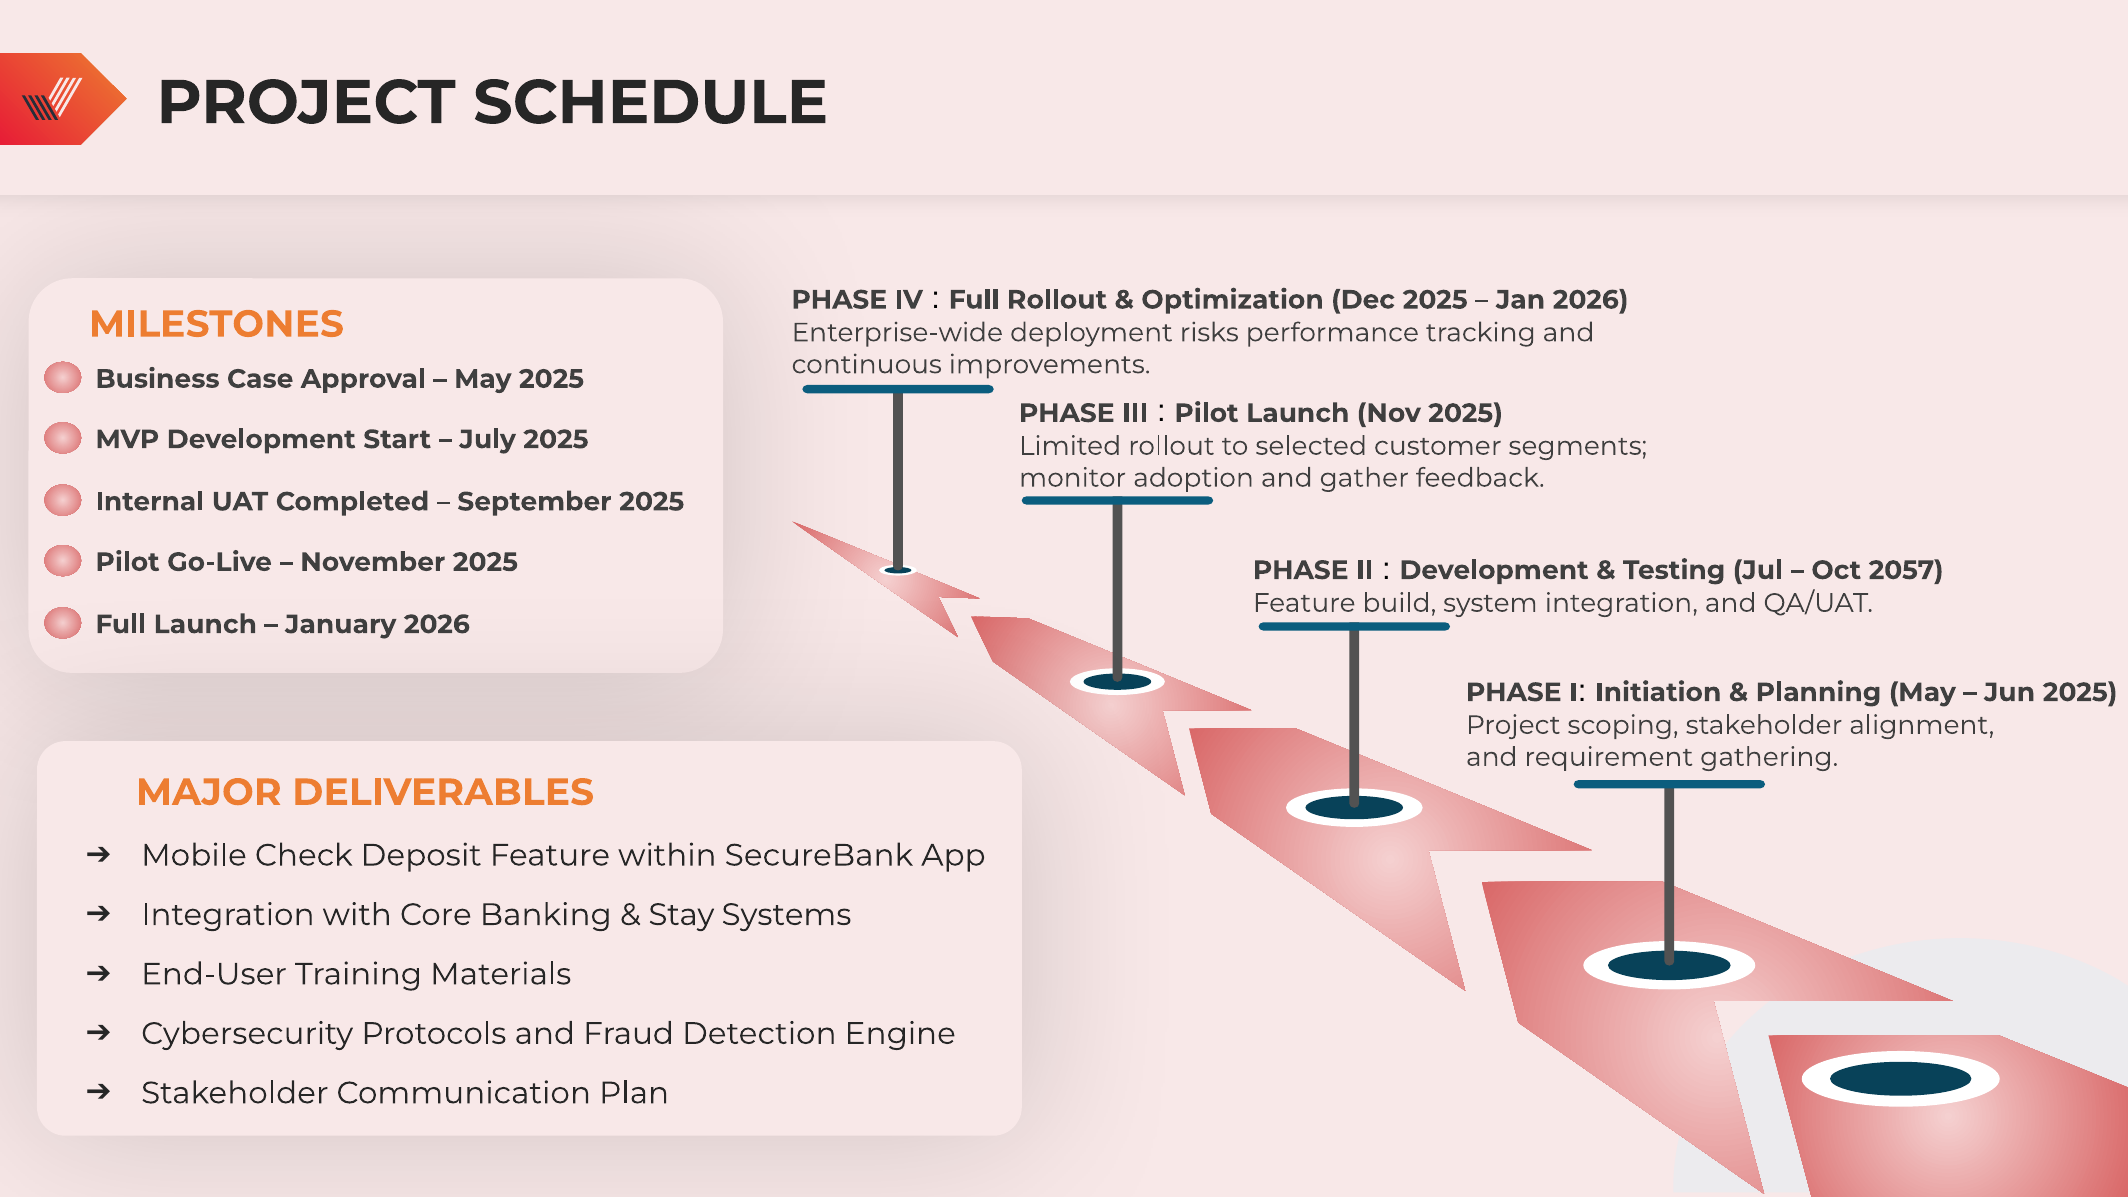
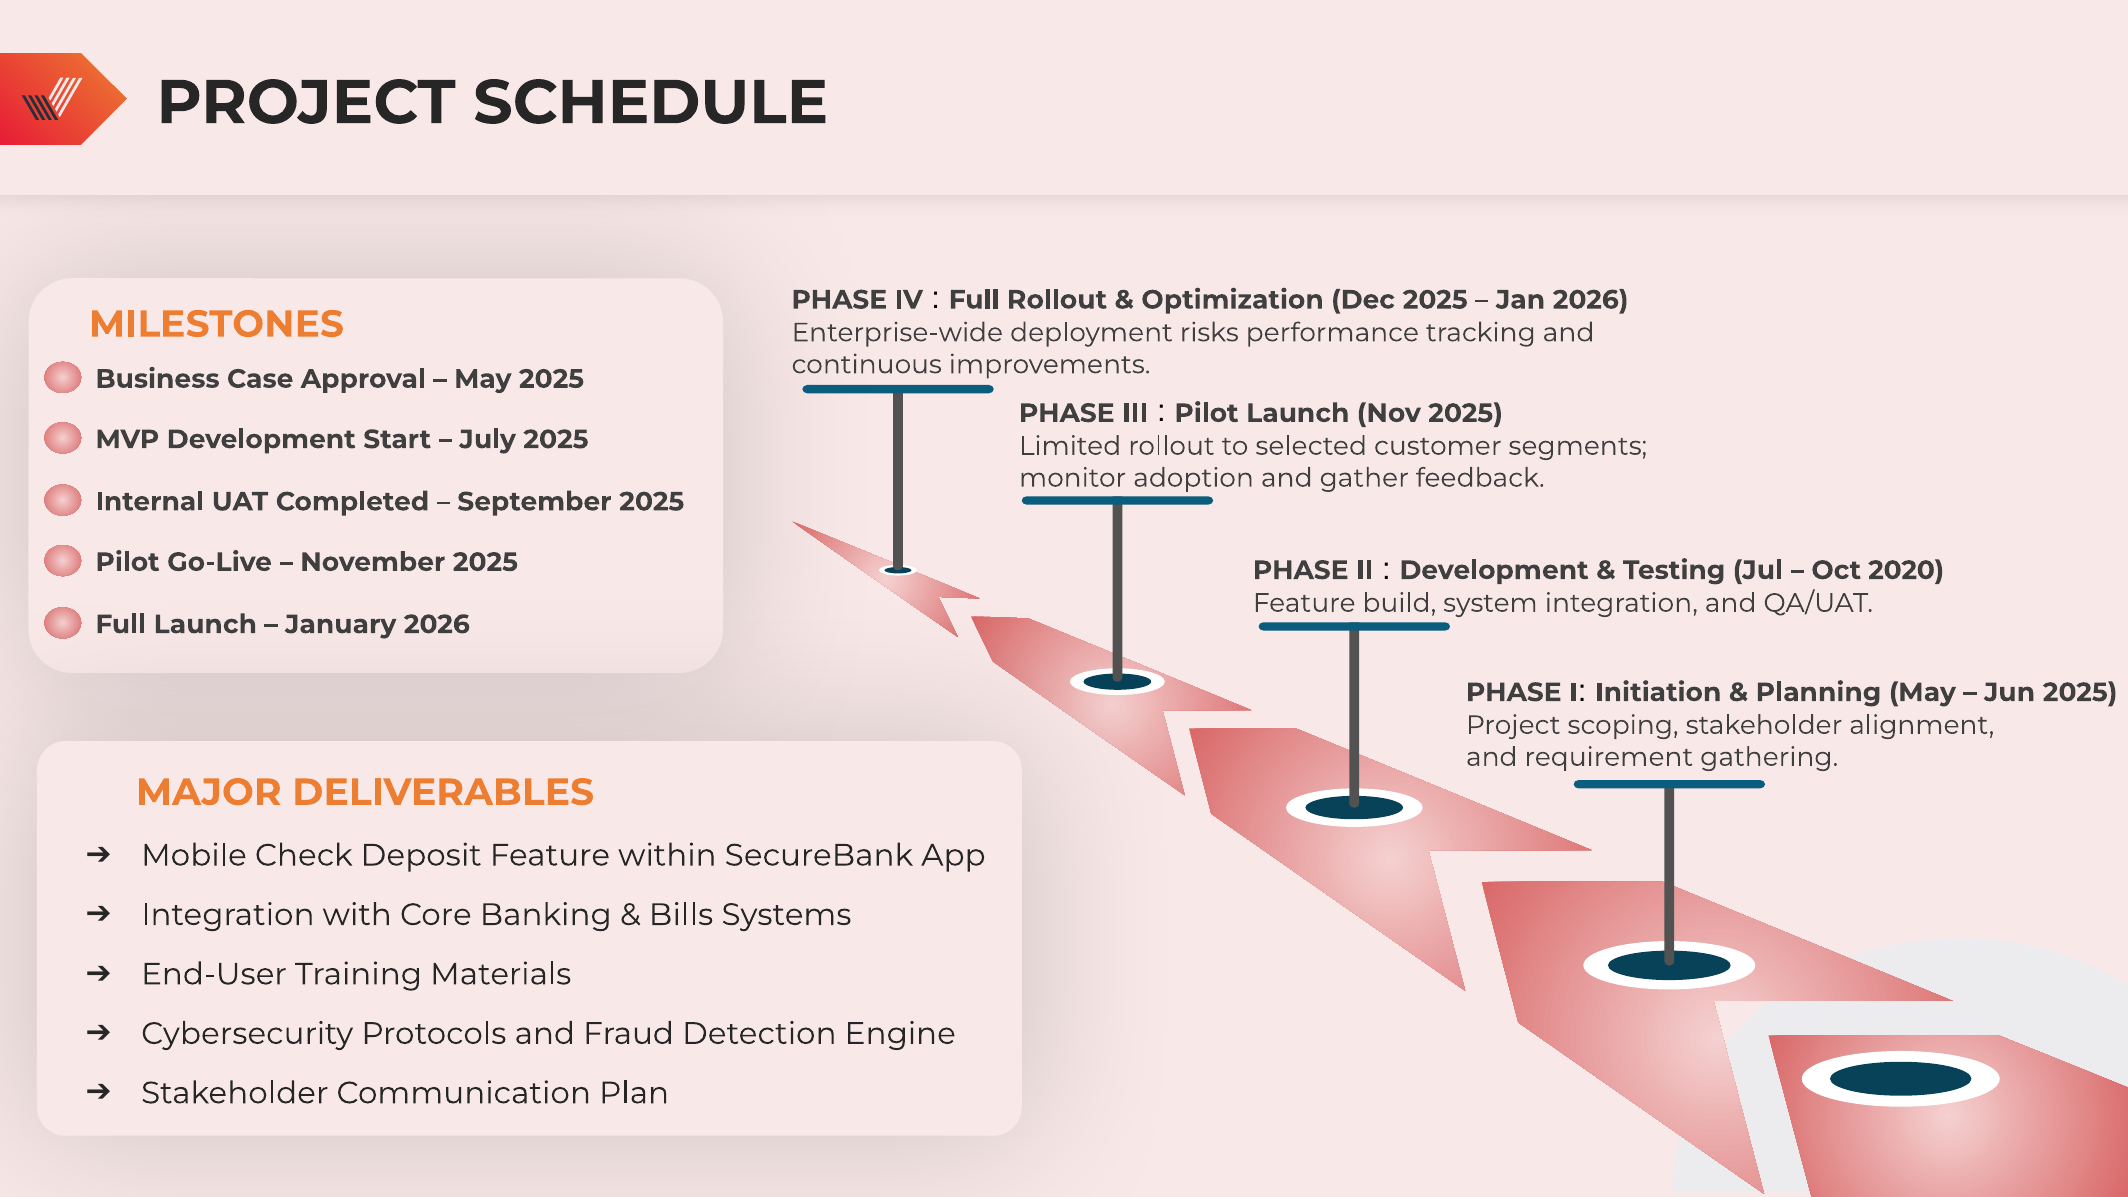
2057: 2057 -> 2020 (1906, 570)
Stay: Stay -> Bills (681, 915)
